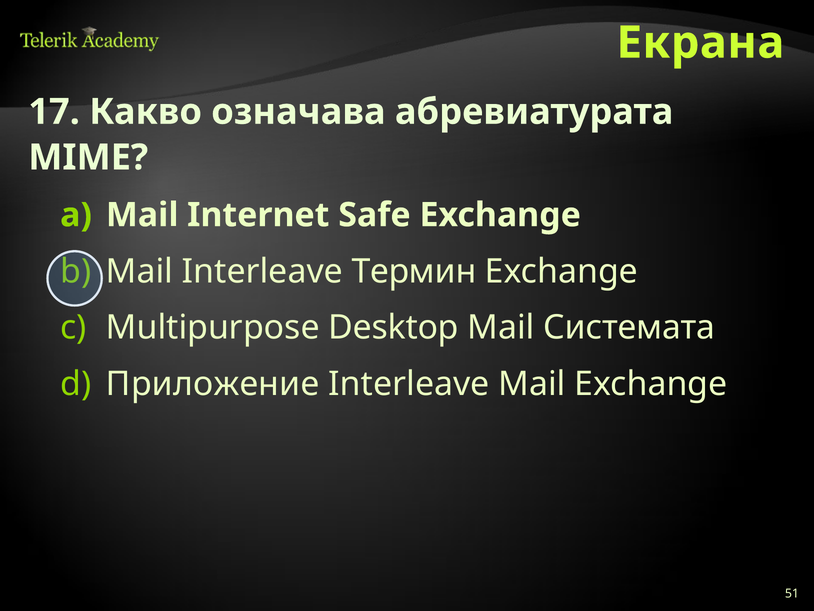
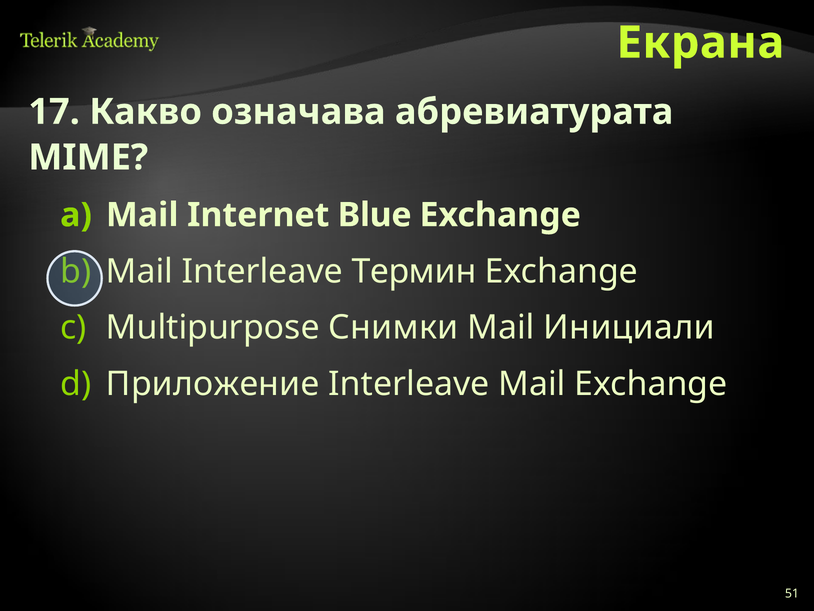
Safe: Safe -> Blue (375, 215)
Desktop: Desktop -> Снимки (393, 327)
Системата: Системата -> Инициали (629, 327)
